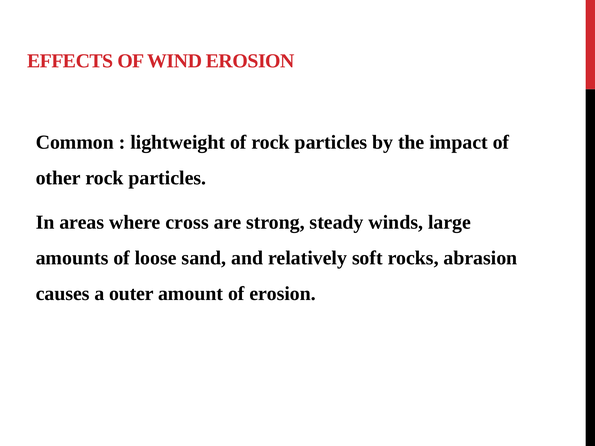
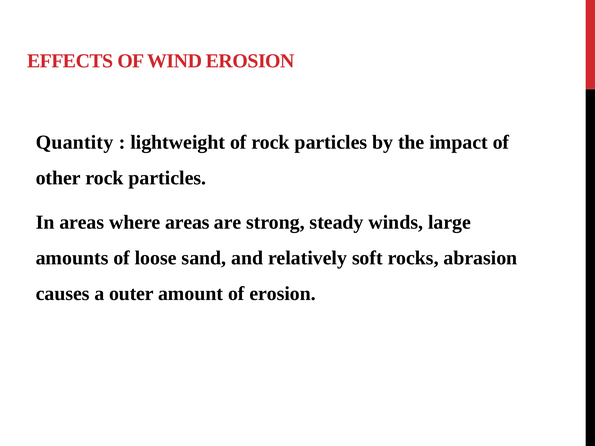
Common: Common -> Quantity (75, 142)
where cross: cross -> areas (187, 223)
